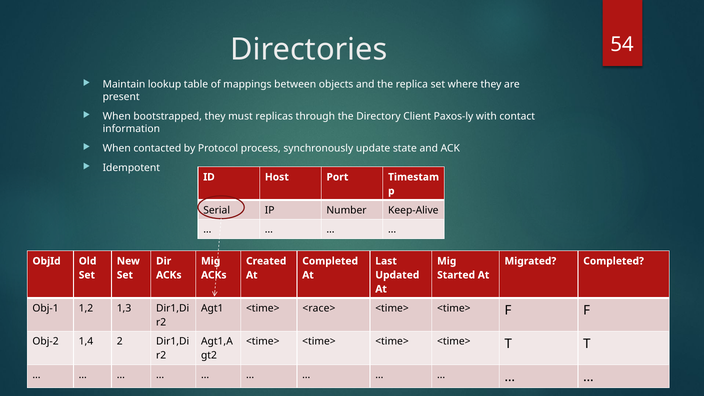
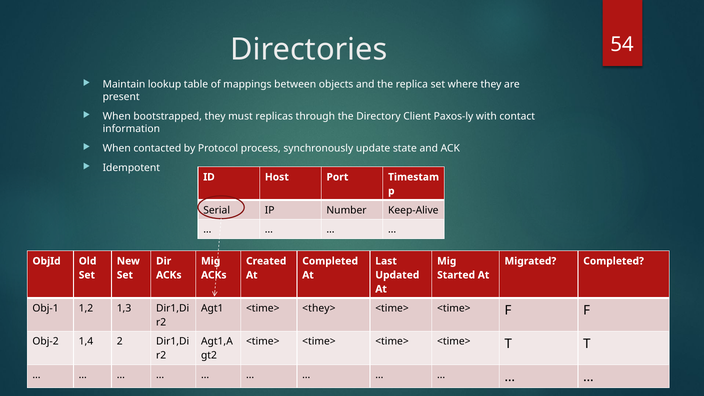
<race>: <race> -> <they> (319, 308)
